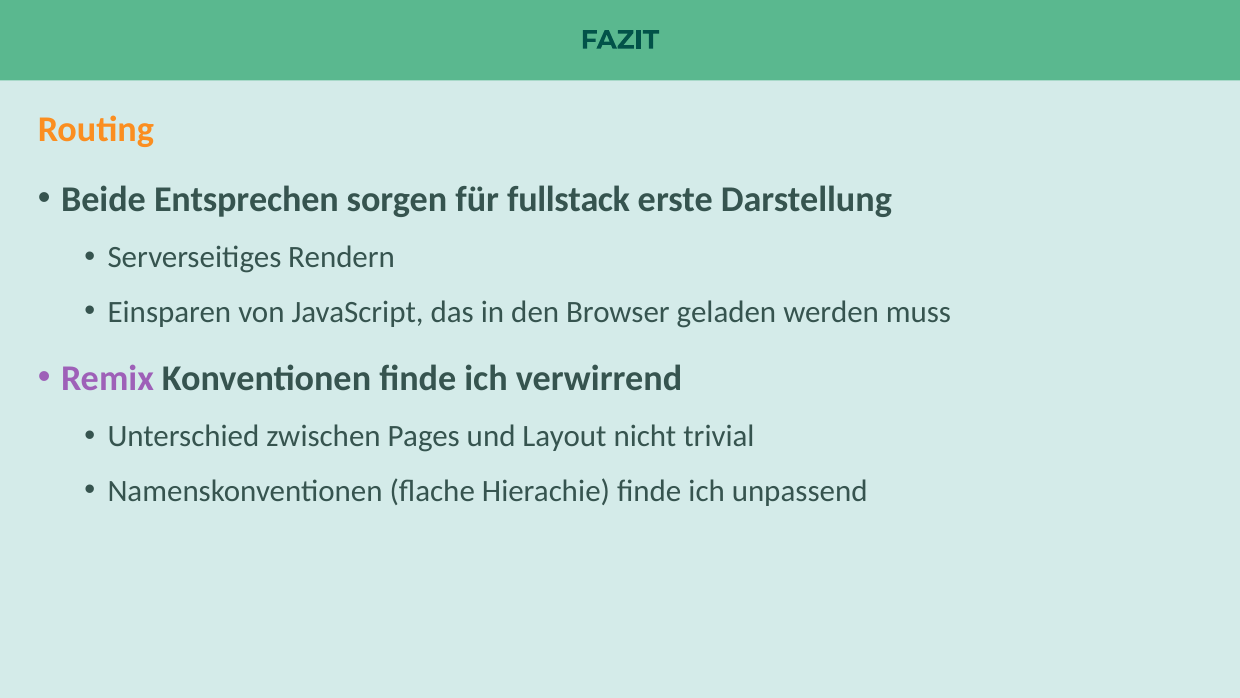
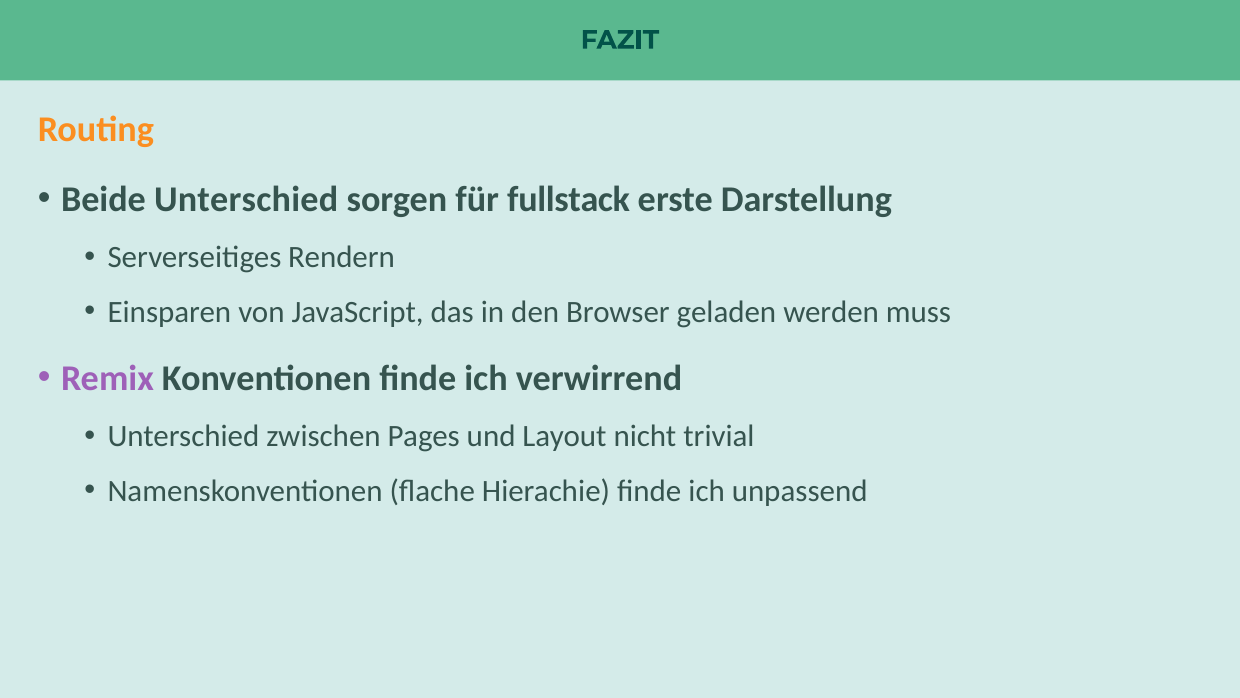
Beide Entsprechen: Entsprechen -> Unterschied (246, 200)
